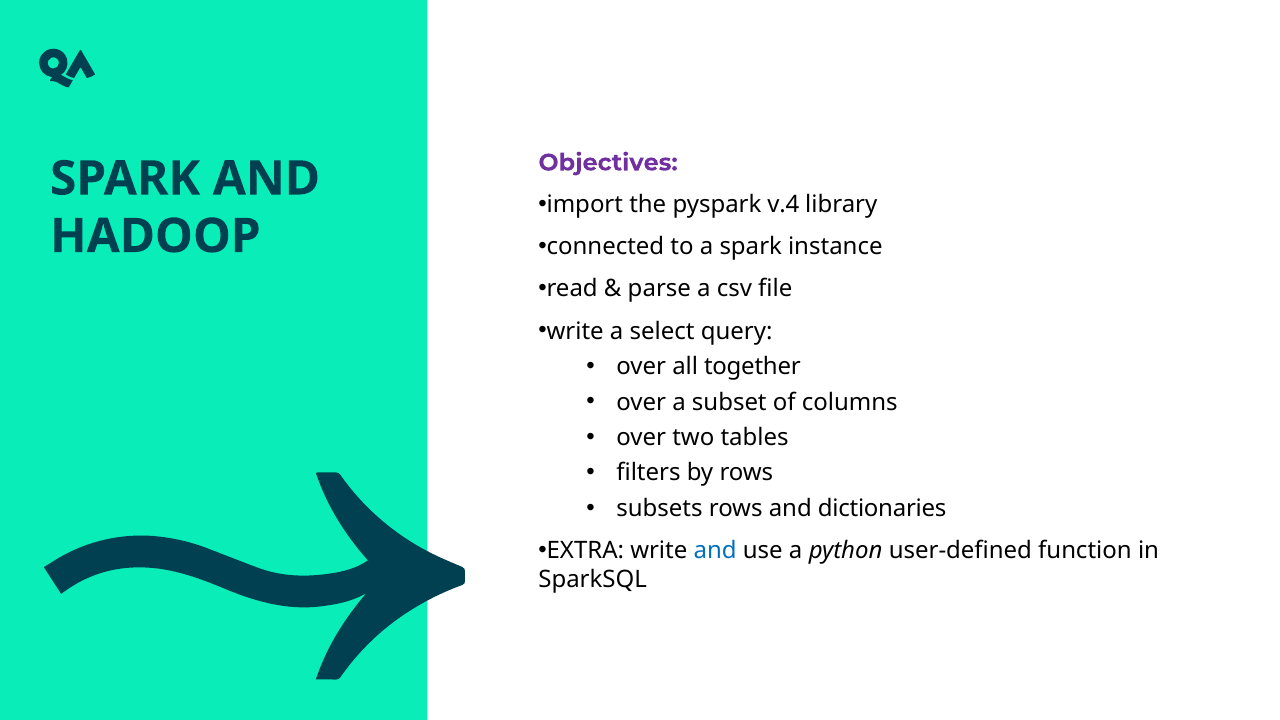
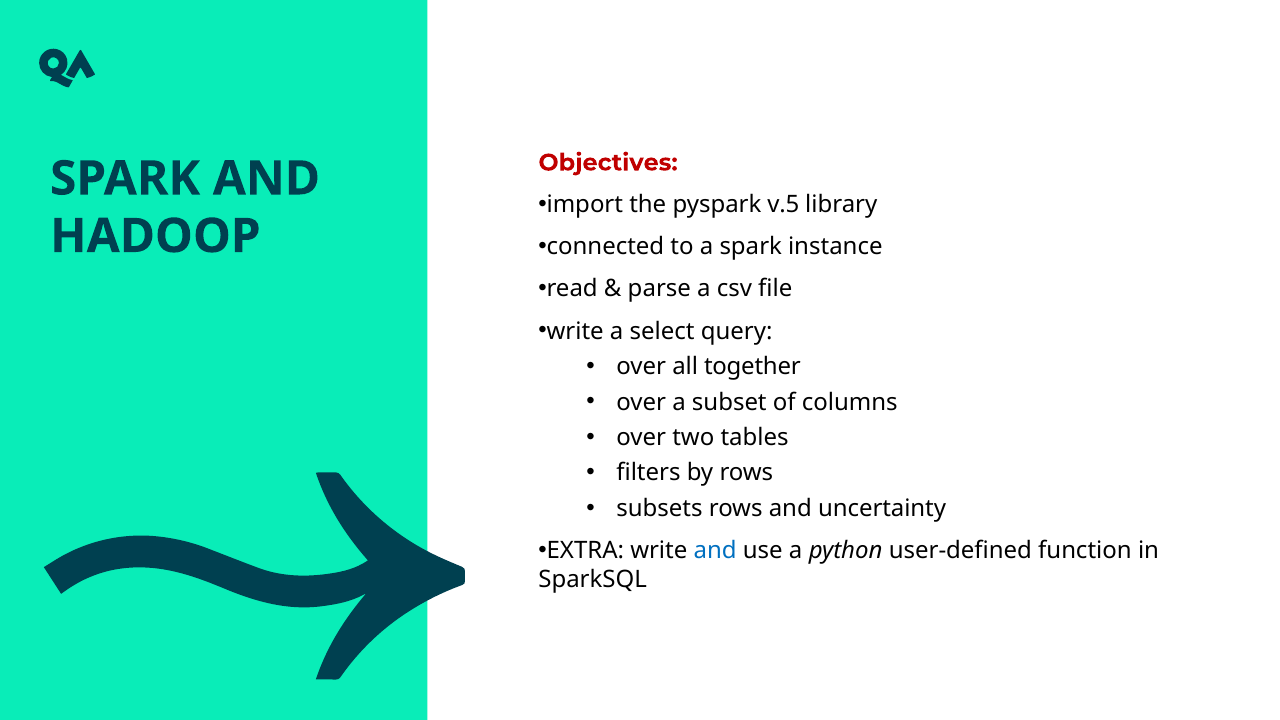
Objectives colour: purple -> red (608, 163)
v.4: v.4 -> v.5 (783, 205)
dictionaries: dictionaries -> uncertainty (882, 508)
